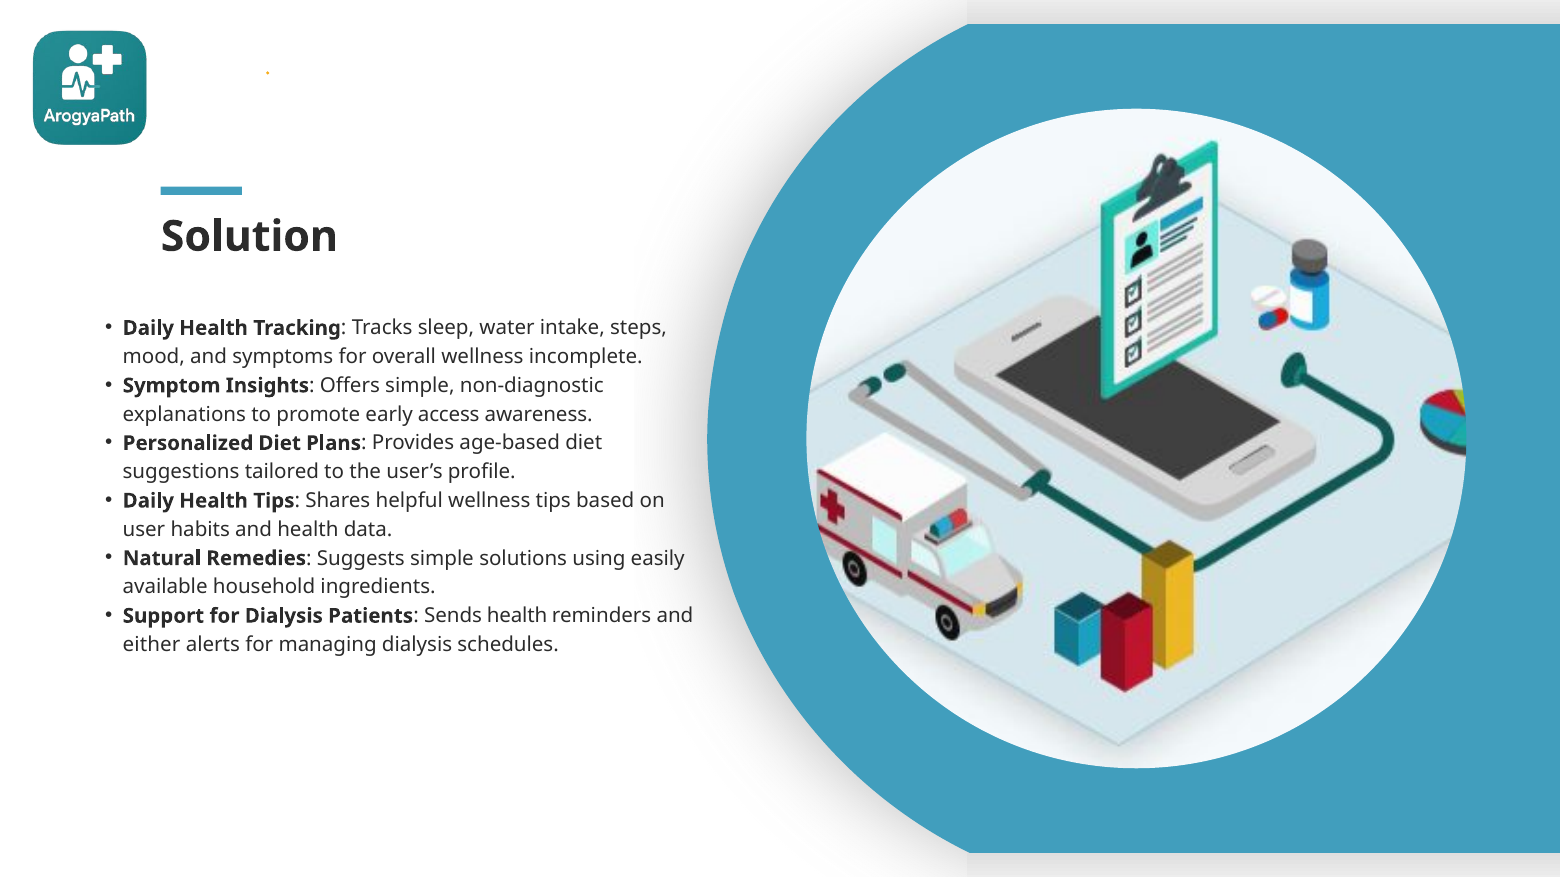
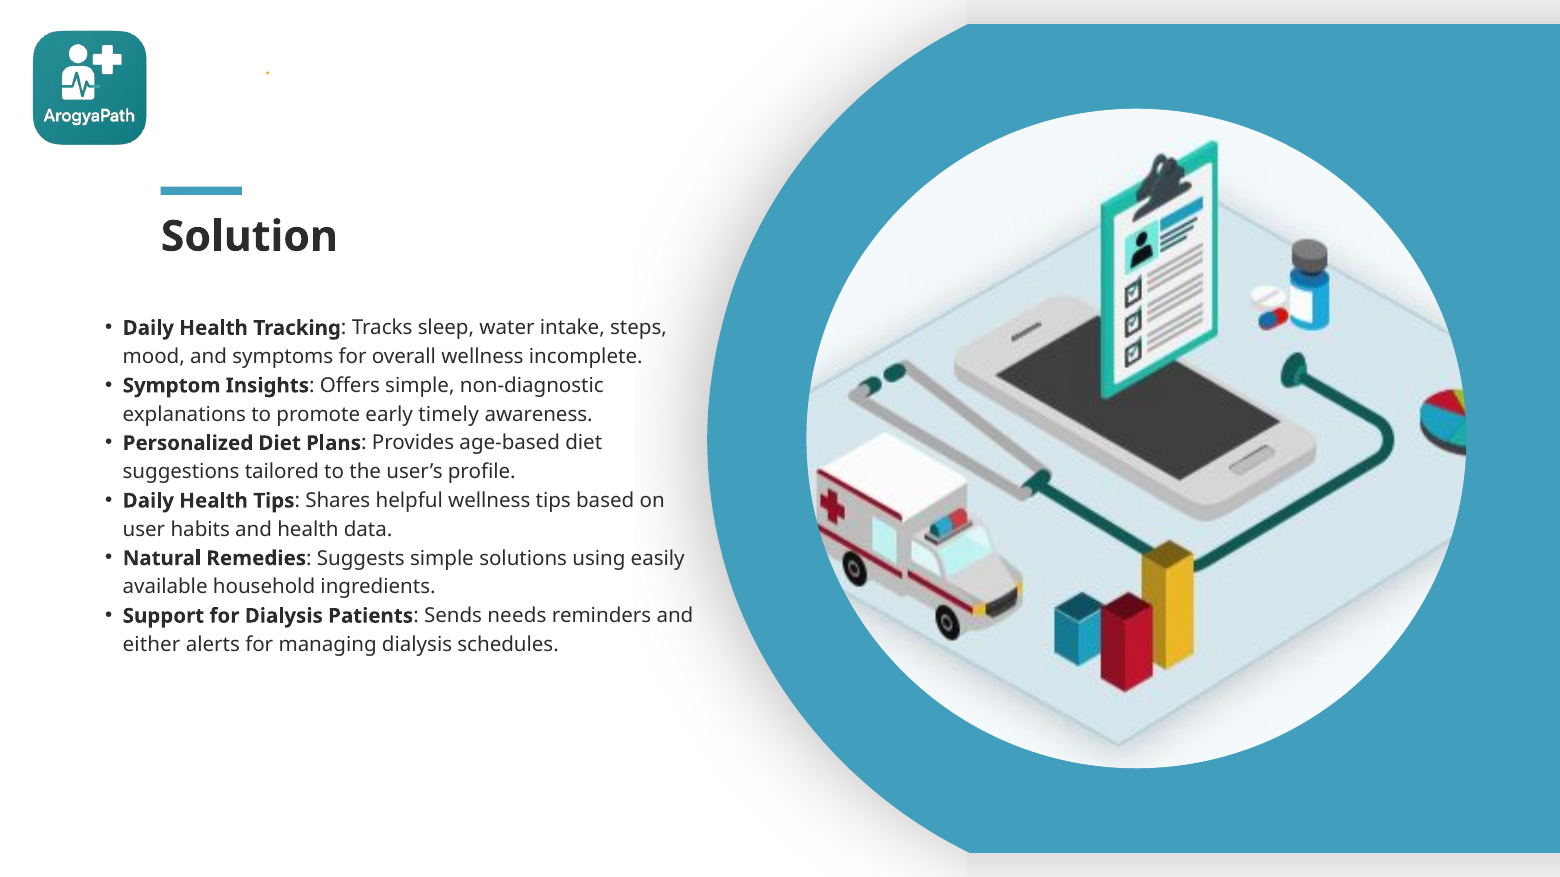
access: access -> timely (449, 415)
Sends health: health -> needs (517, 616)
